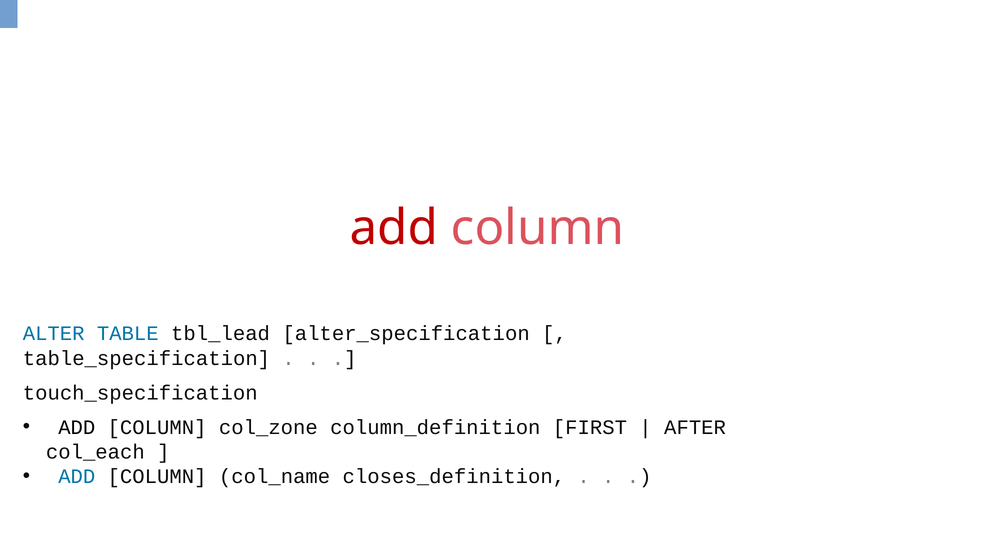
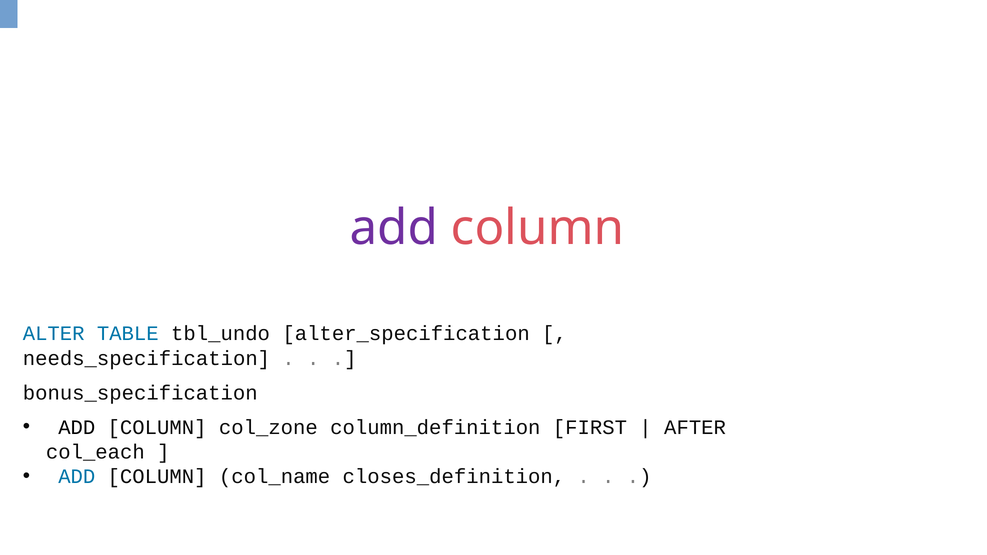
add colour: red -> purple (394, 228)
tbl_lead: tbl_lead -> tbl_undo (221, 334)
table_specification: table_specification -> needs_specification (146, 358)
touch_specification: touch_specification -> bonus_specification (140, 393)
